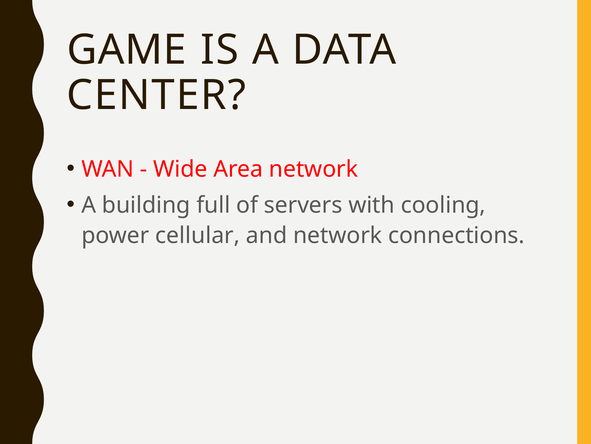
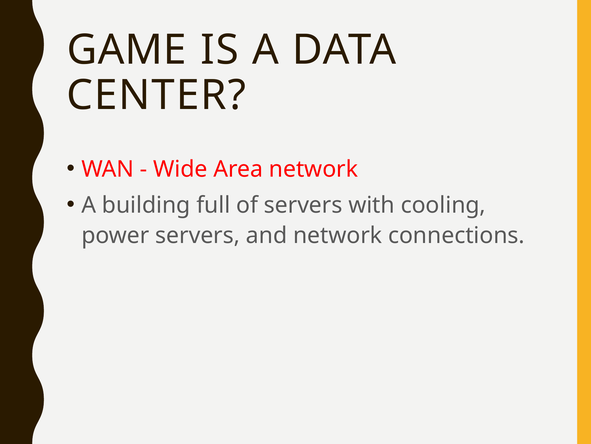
power cellular: cellular -> servers (198, 235)
